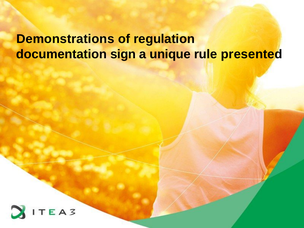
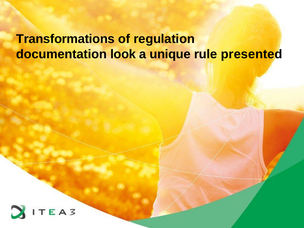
Demonstrations: Demonstrations -> Transformations (65, 39)
sign: sign -> look (123, 54)
